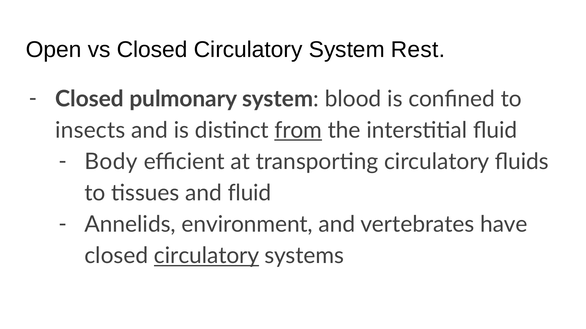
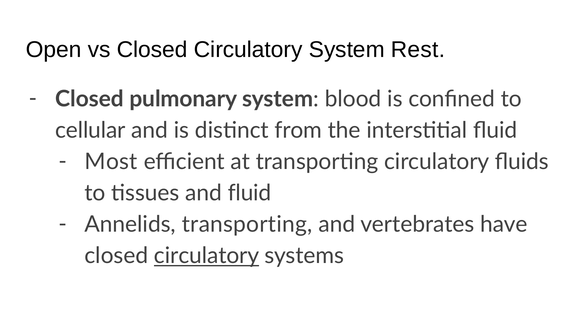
insects: insects -> cellular (90, 131)
from underline: present -> none (298, 131)
Body: Body -> Most (111, 162)
Annelids environment: environment -> transporting (247, 225)
